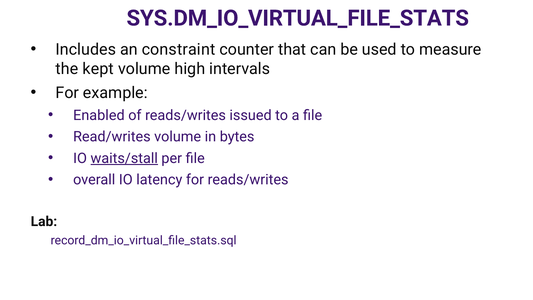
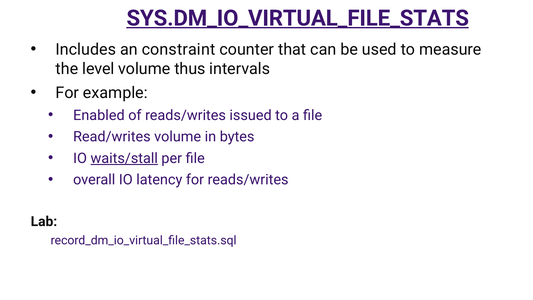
SYS.DM_IO_VIRTUAL_FILE_STATS underline: none -> present (298, 18)
kept: kept -> level (98, 69)
high: high -> thus (190, 69)
